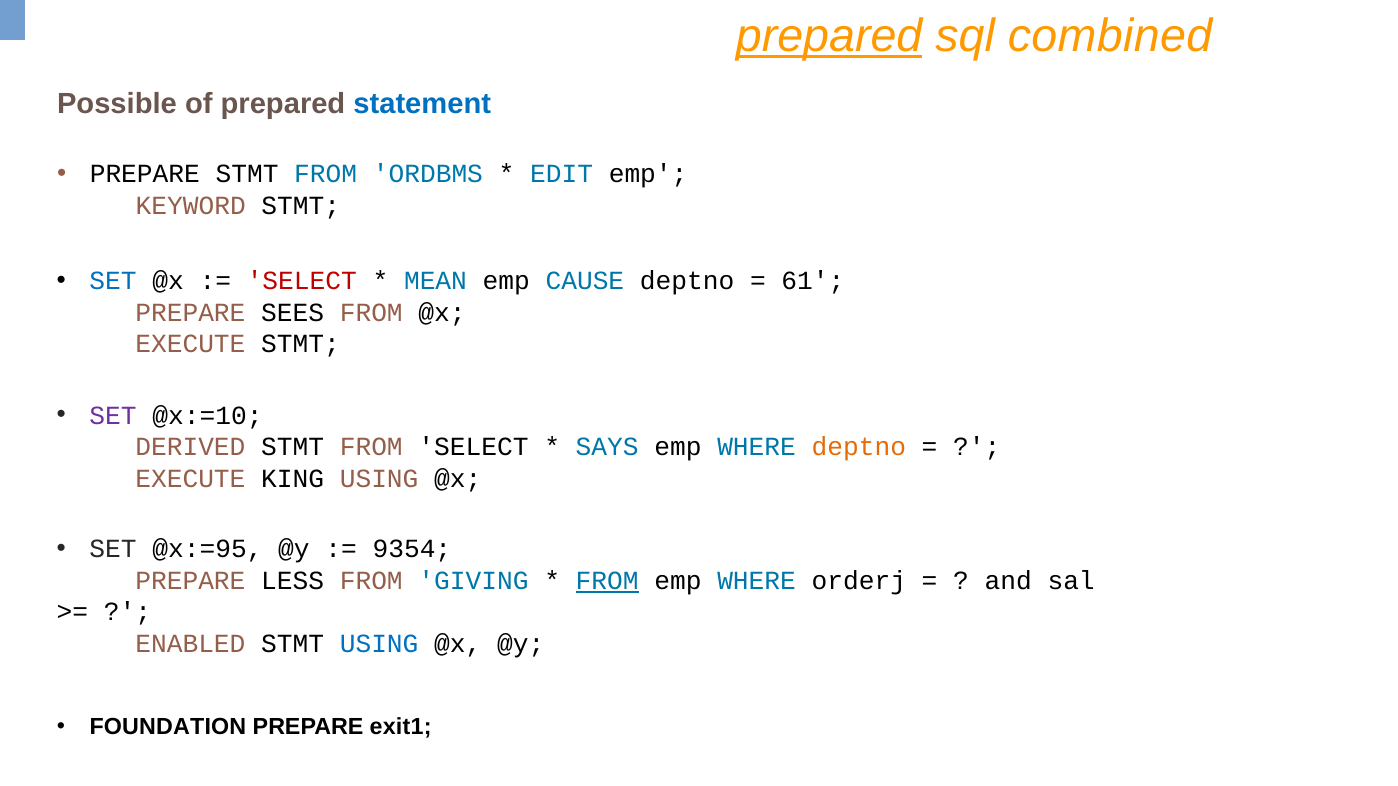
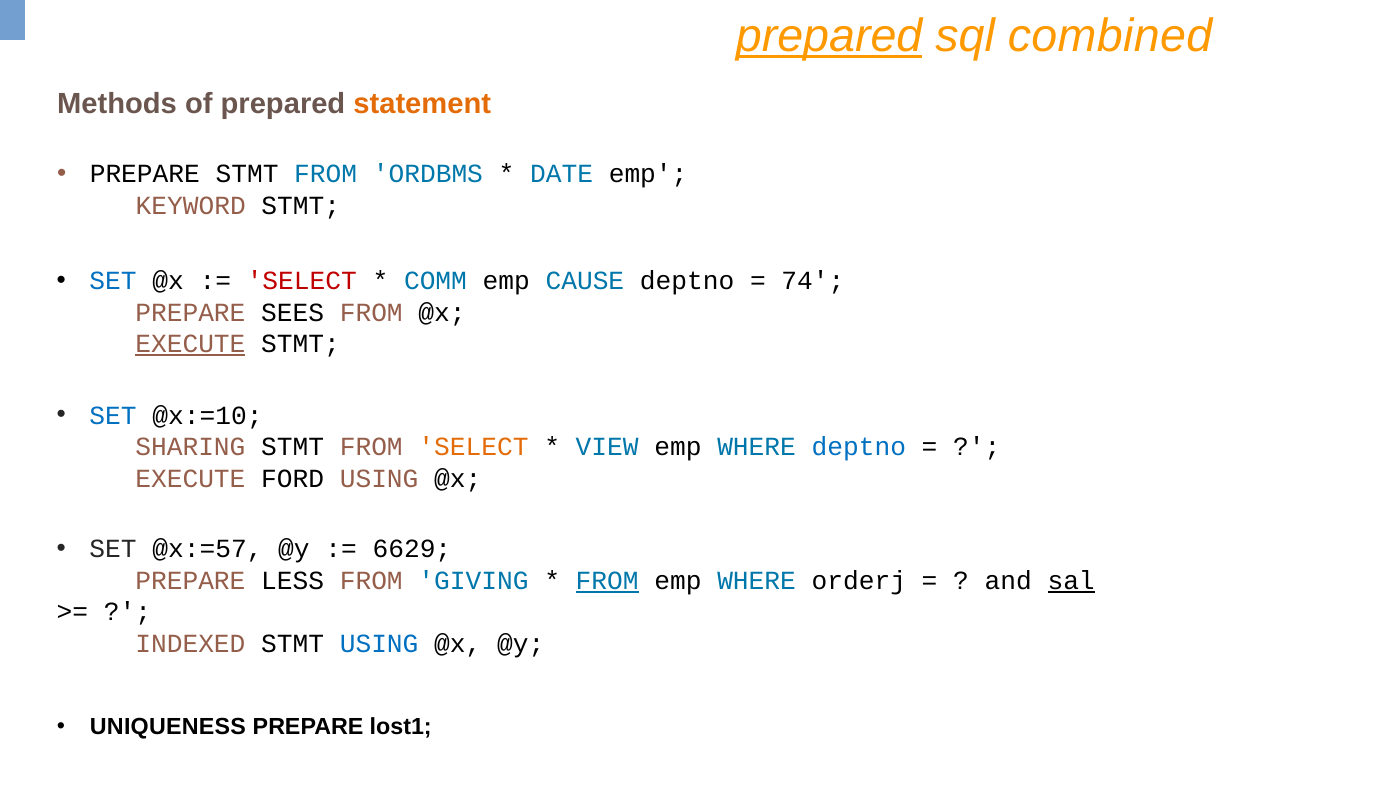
Possible: Possible -> Methods (117, 104)
statement colour: blue -> orange (422, 104)
EDIT: EDIT -> DATE (562, 174)
MEAN: MEAN -> COMM (435, 281)
61: 61 -> 74 (813, 281)
EXECUTE underline: none -> present (190, 344)
SET colour: purple -> blue (113, 416)
DERIVED: DERIVED -> SHARING (190, 447)
SELECT colour: black -> orange (473, 447)
SAYS: SAYS -> VIEW (607, 447)
deptno colour: orange -> blue (859, 447)
KING: KING -> FORD (293, 479)
@x:=95: @x:=95 -> @x:=57 (207, 549)
9354: 9354 -> 6629 (412, 549)
sal underline: none -> present (1071, 581)
ENABLED: ENABLED -> INDEXED (190, 644)
FOUNDATION: FOUNDATION -> UNIQUENESS (168, 727)
exit1: exit1 -> lost1 (401, 727)
